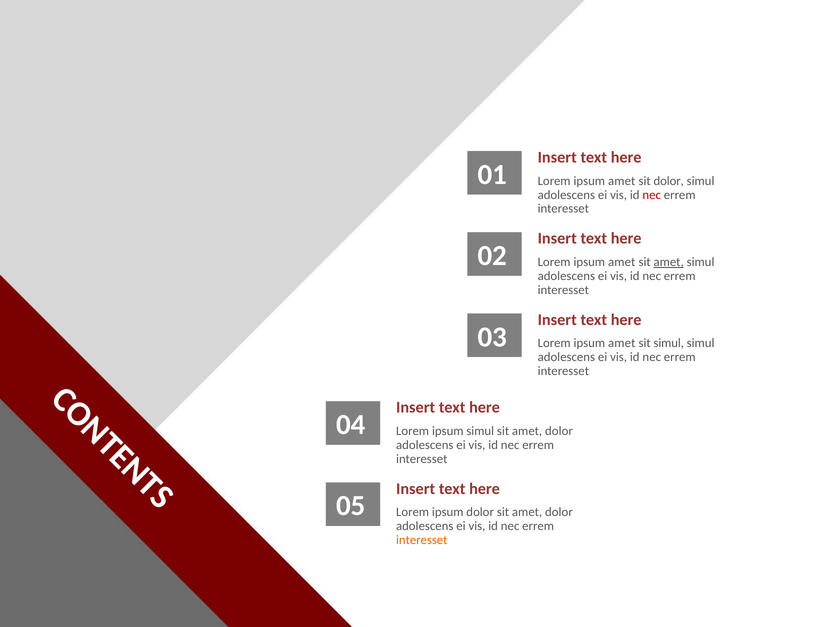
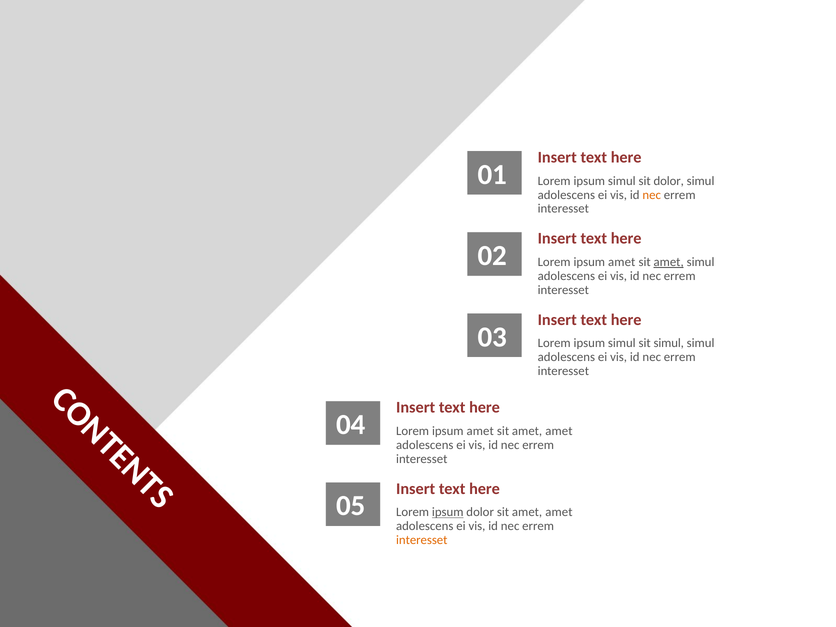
amet: amet -> simul (622, 181)
nec colour: red -> orange (652, 195)
amet: amet -> simul (622, 343)
simul: simul -> amet (480, 431)
dolor: dolor -> amet (559, 431)
ipsum underline: none -> present (448, 512)
dolor sit amet dolor: dolor -> amet (559, 512)
